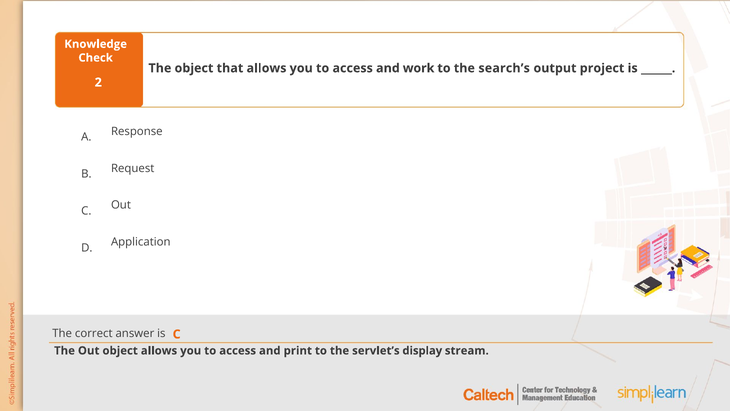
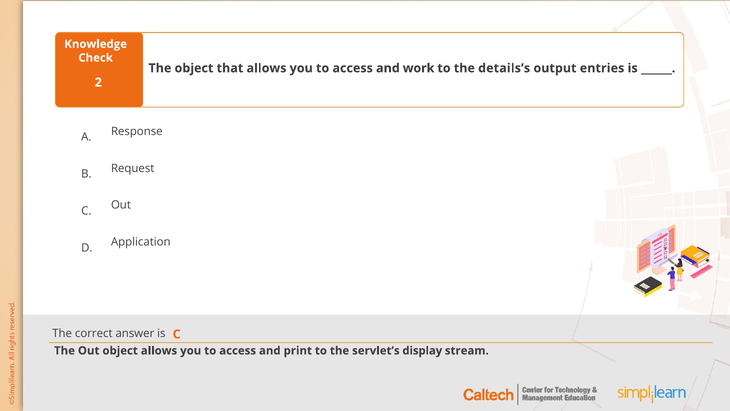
search’s: search’s -> details’s (504, 68)
project: project -> entries (602, 68)
